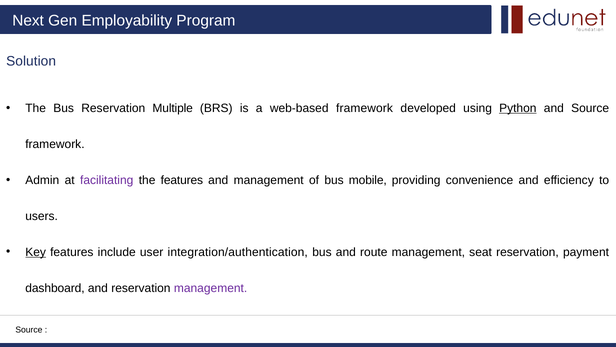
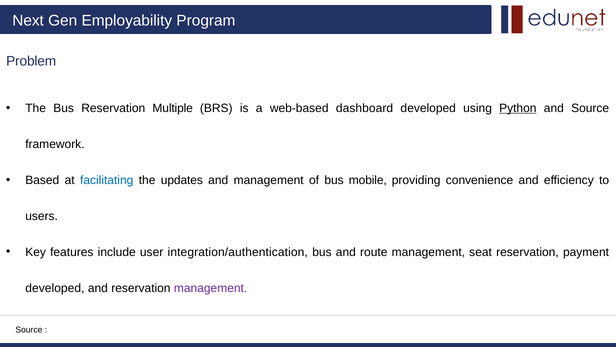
Solution: Solution -> Problem (31, 61)
web-based framework: framework -> dashboard (365, 108)
Admin: Admin -> Based (42, 180)
facilitating colour: purple -> blue (107, 180)
the features: features -> updates (182, 180)
Key underline: present -> none (36, 252)
dashboard: dashboard -> developed (55, 288)
